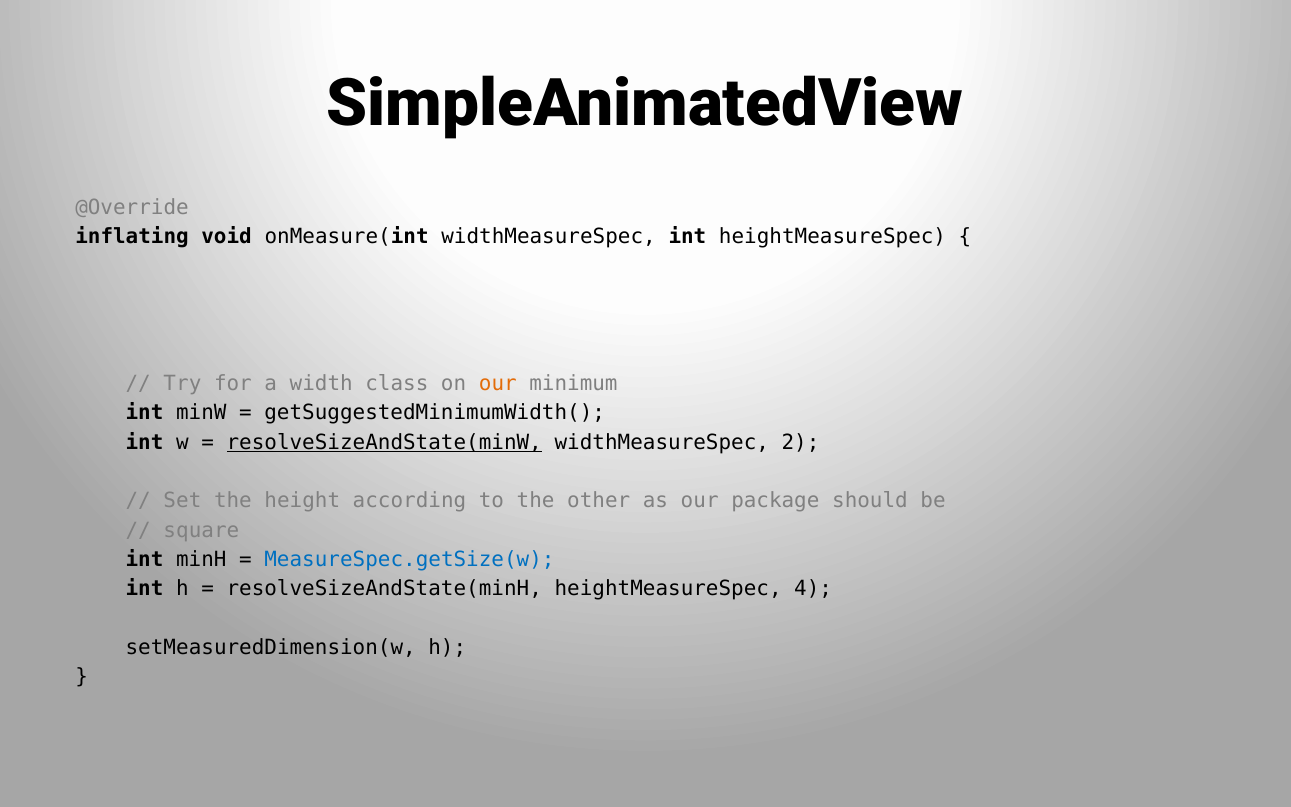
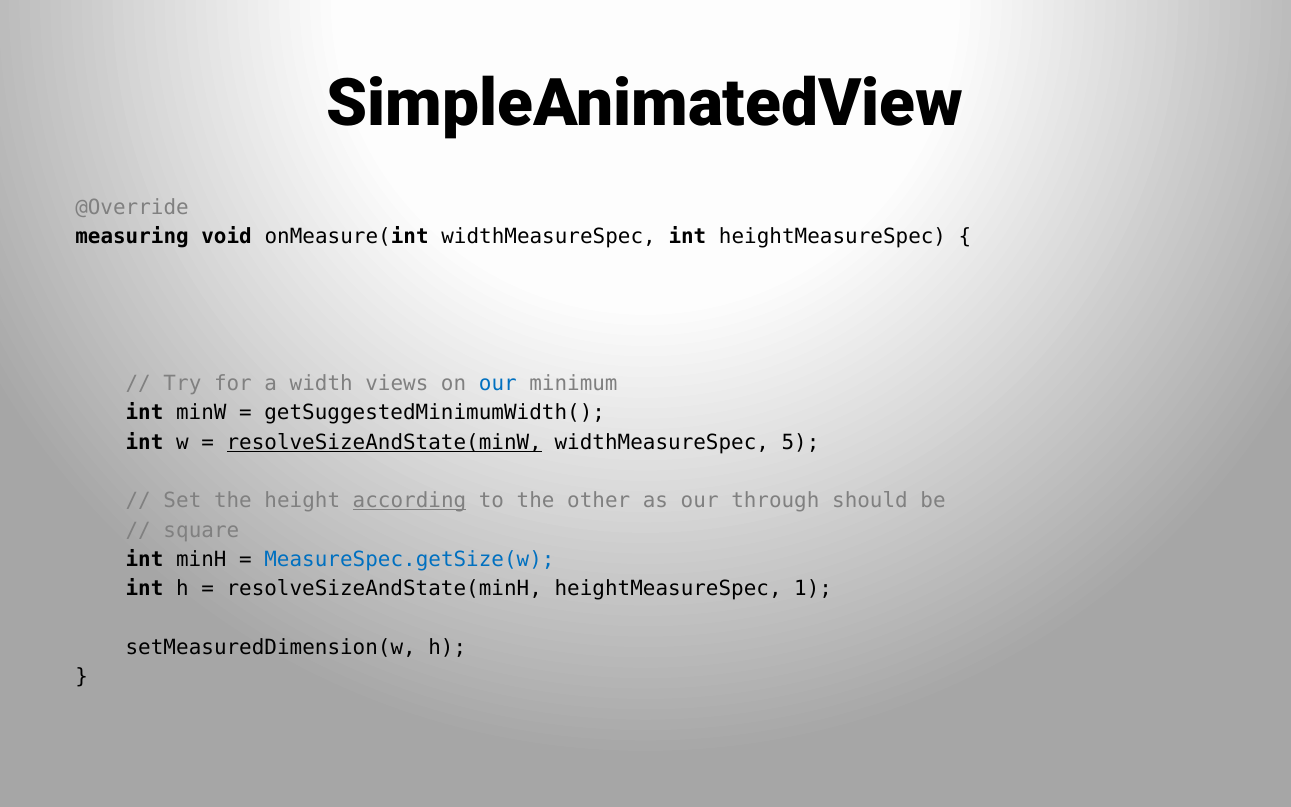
inflating: inflating -> measuring (132, 237)
class: class -> views (397, 384)
our colour: orange -> blue (498, 384)
2: 2 -> 5 (801, 442)
according underline: none -> present (409, 501)
package: package -> through (775, 501)
4: 4 -> 1 (813, 589)
